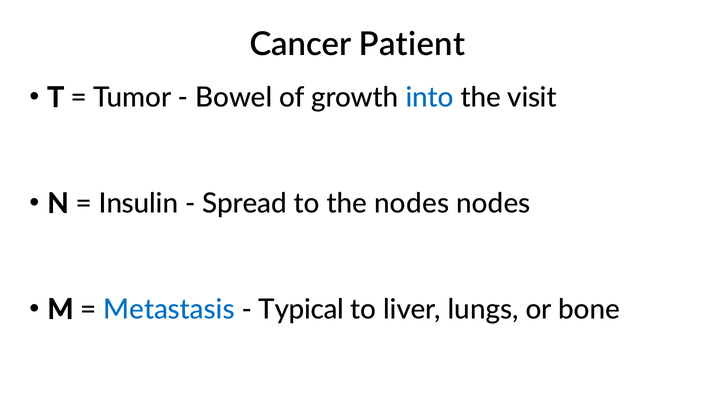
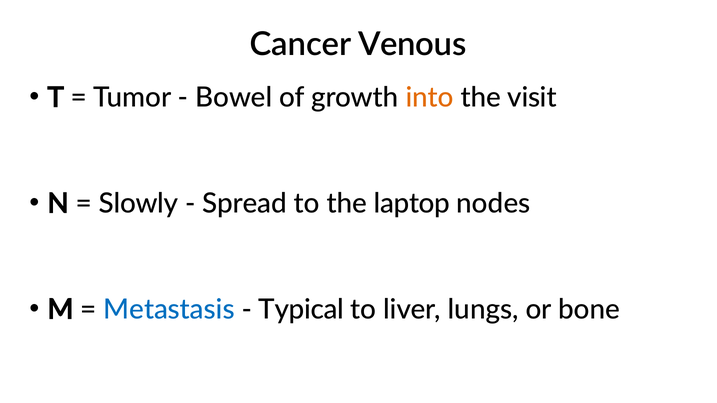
Patient: Patient -> Venous (412, 44)
into colour: blue -> orange (430, 98)
Insulin: Insulin -> Slowly (139, 204)
the nodes: nodes -> laptop (412, 204)
